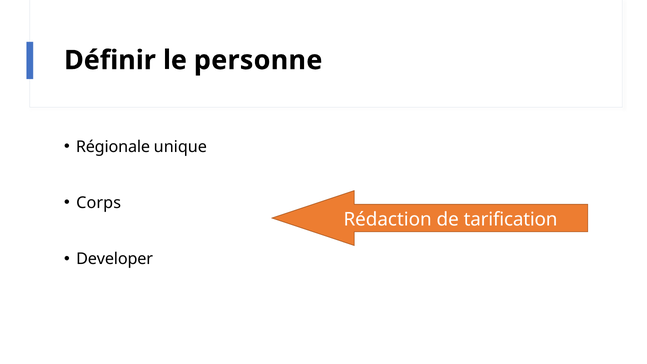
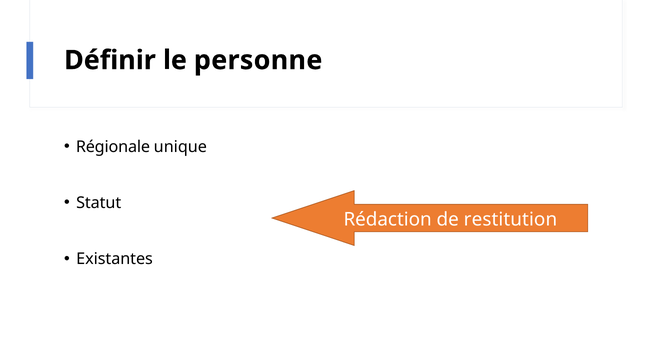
Corps: Corps -> Statut (99, 203)
tarification: tarification -> restitution (510, 219)
Developer: Developer -> Existantes (115, 259)
